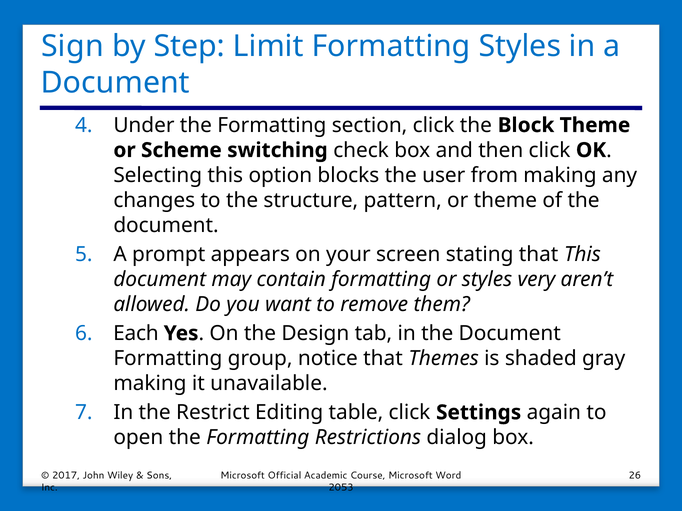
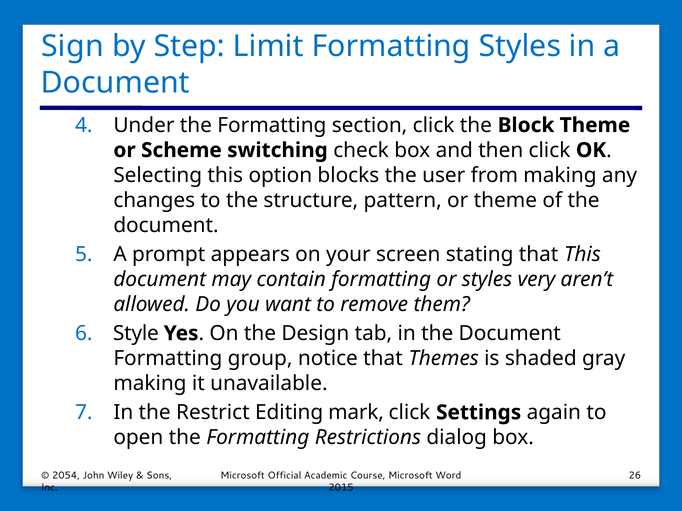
Each: Each -> Style (136, 334)
table: table -> mark (356, 413)
2017: 2017 -> 2054 (66, 476)
2053: 2053 -> 2015 (341, 488)
